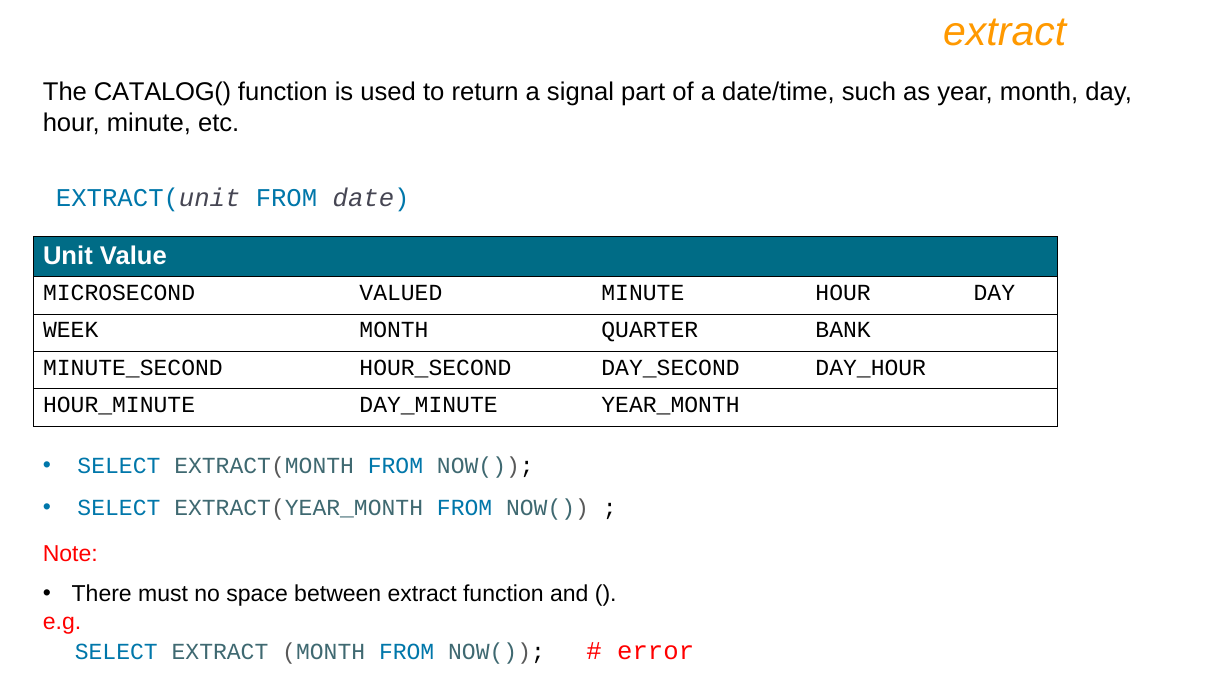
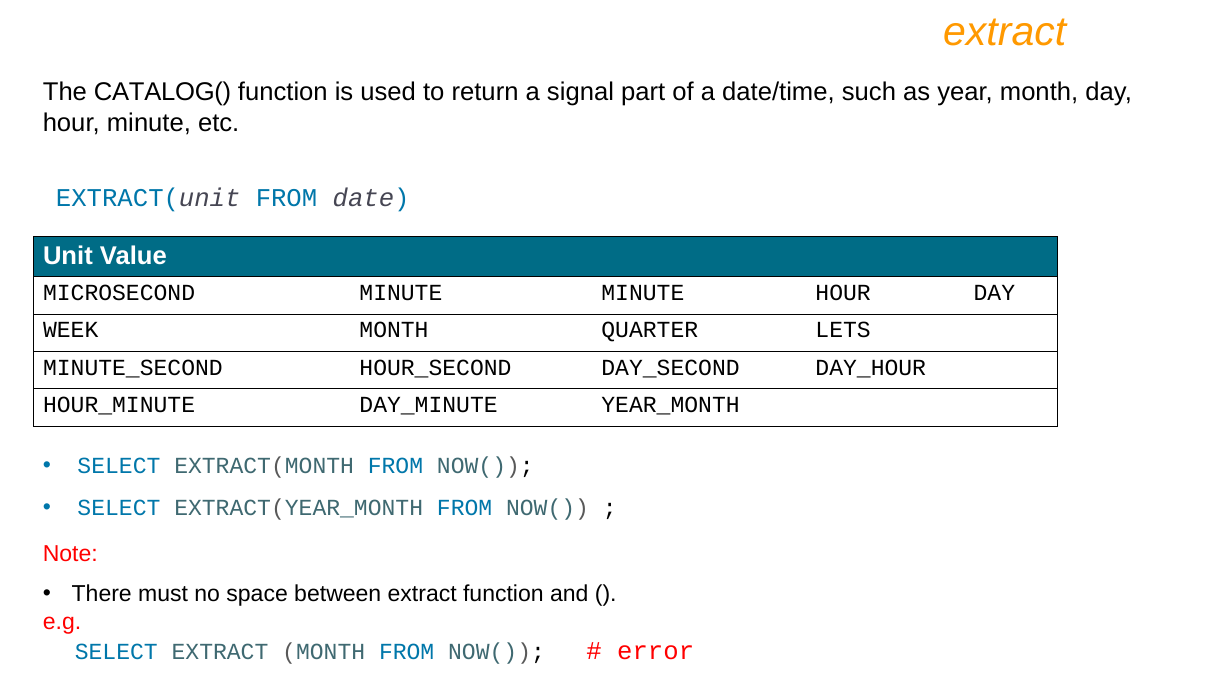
MICROSECOND VALUED: VALUED -> MINUTE (401, 293)
BANK: BANK -> LETS (843, 330)
